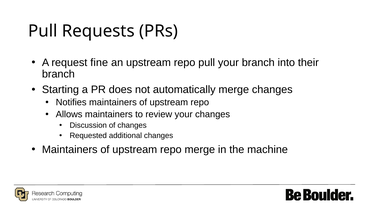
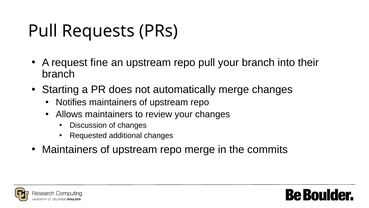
machine: machine -> commits (267, 149)
